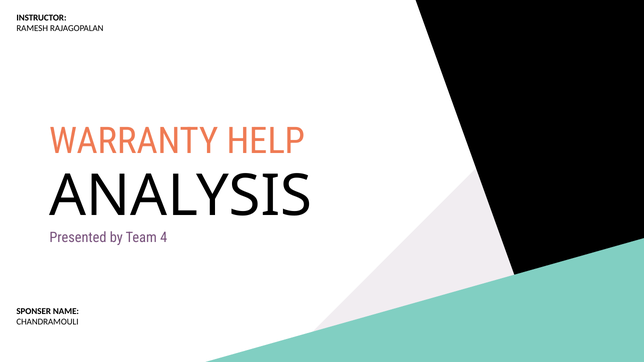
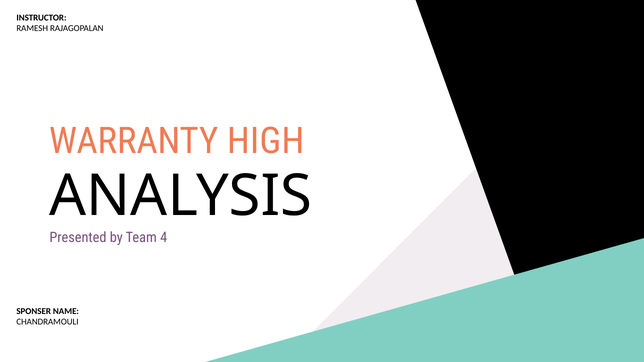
HELP: HELP -> HIGH (266, 141)
